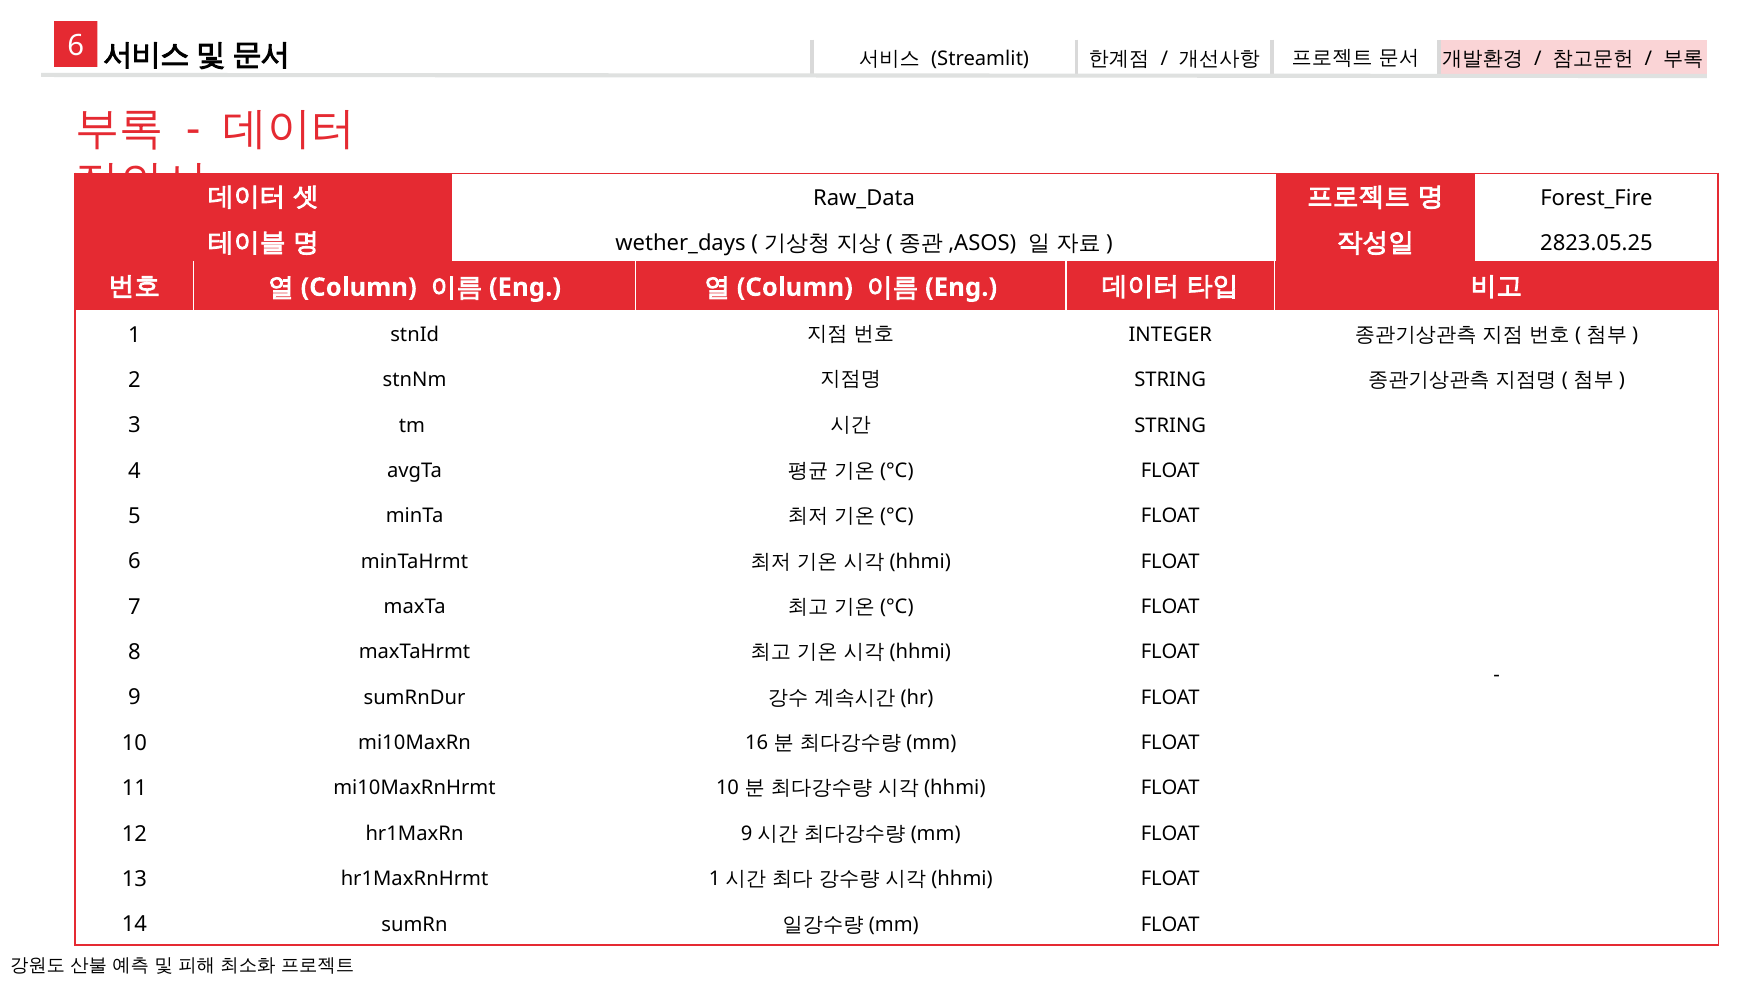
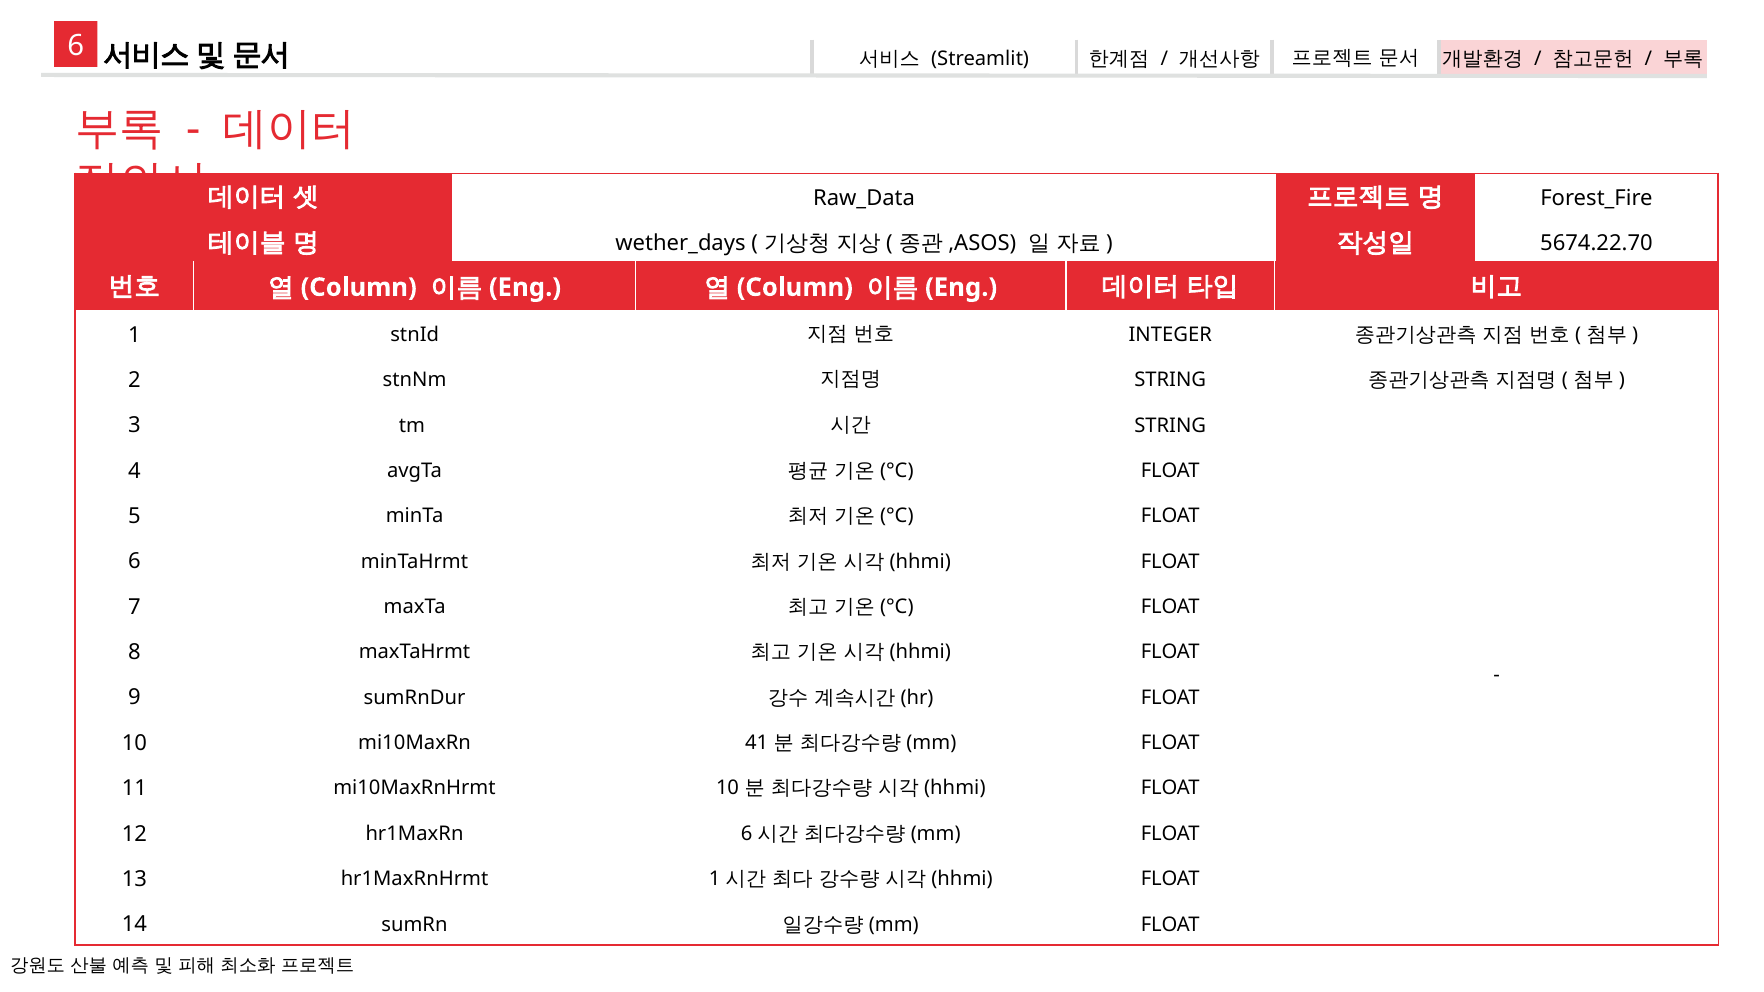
2823.05.25: 2823.05.25 -> 5674.22.70 (1596, 244)
16: 16 -> 41 (757, 743)
hr1MaxRn 9: 9 -> 6 (747, 834)
